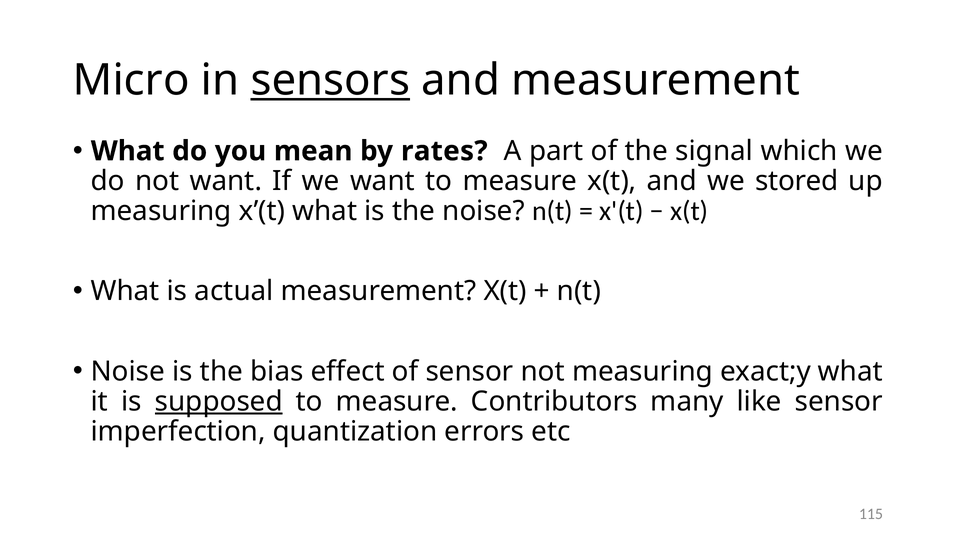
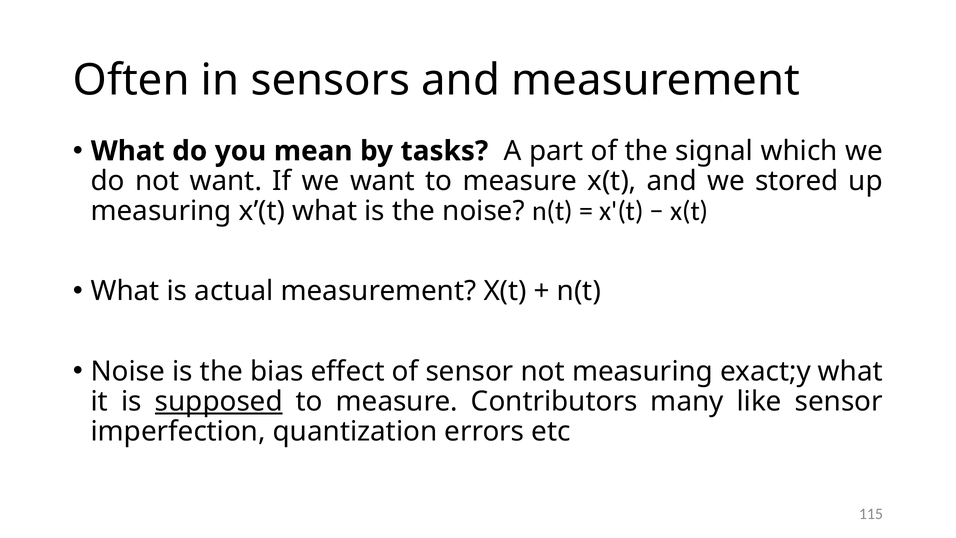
Micro: Micro -> Often (131, 80)
sensors underline: present -> none (330, 80)
rates: rates -> tasks (444, 151)
